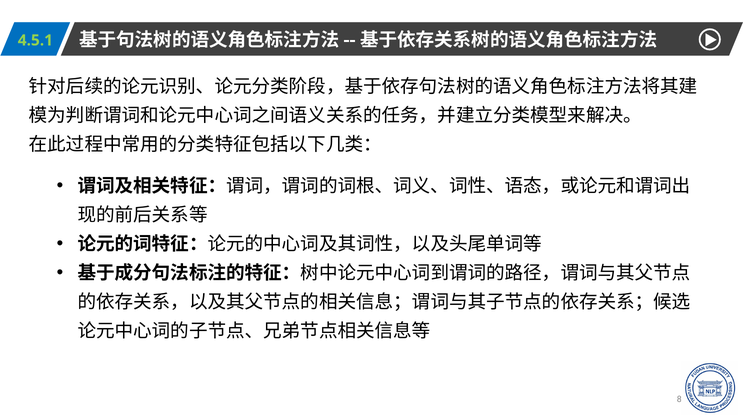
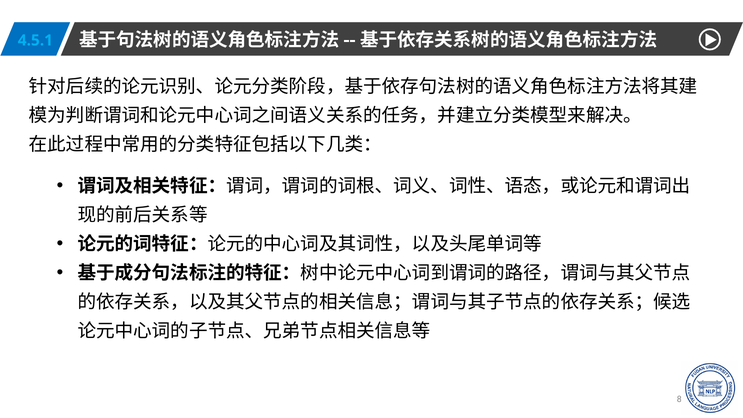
4.5.1 colour: light green -> light blue (35, 40)
